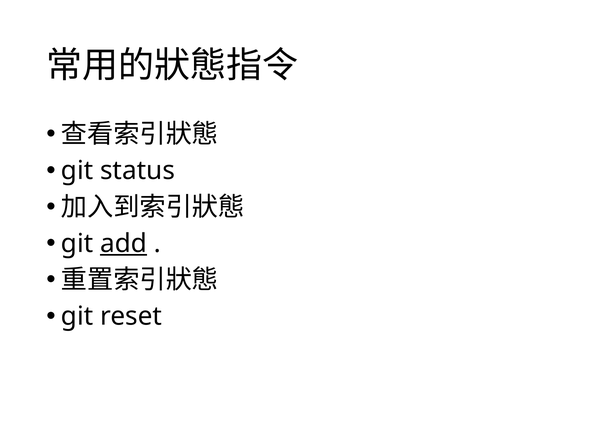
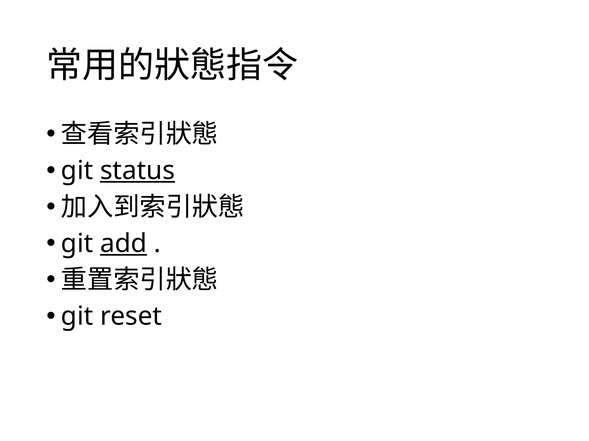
status underline: none -> present (138, 171)
